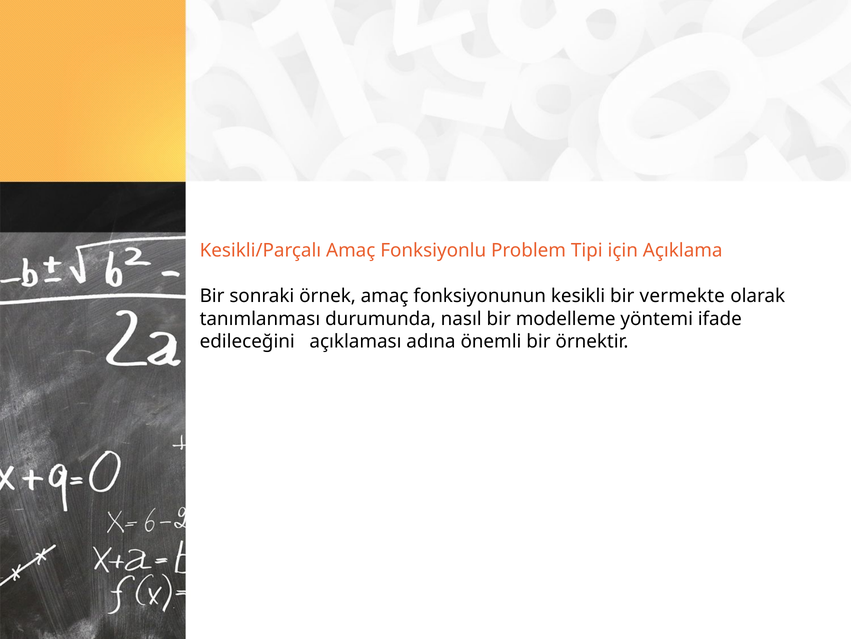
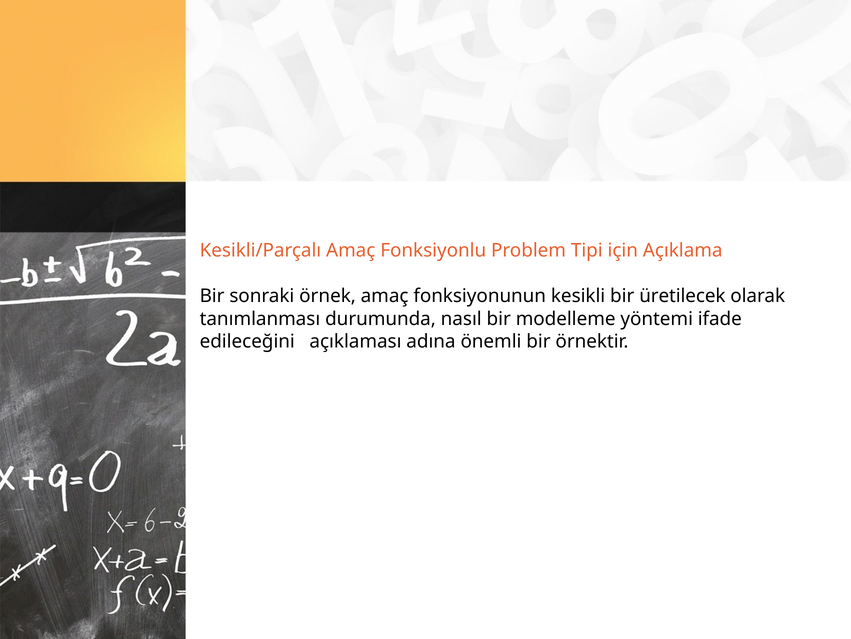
vermekte: vermekte -> üretilecek (682, 296)
